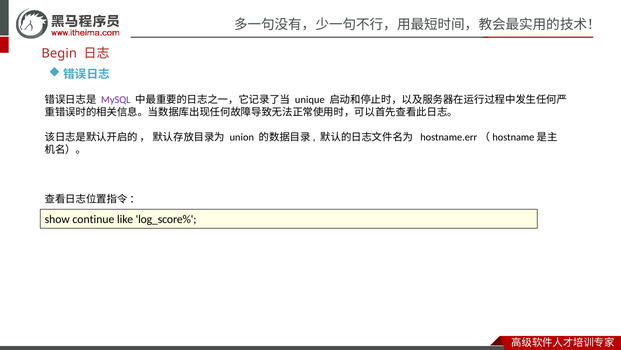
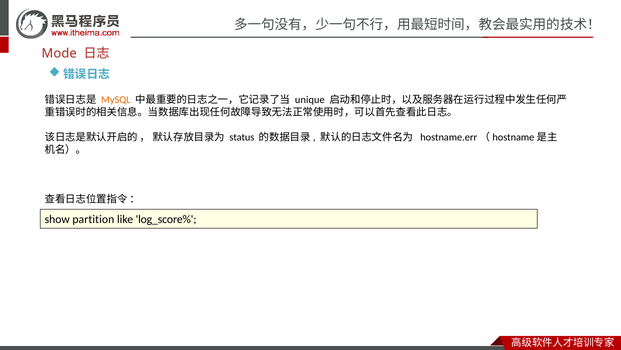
Begin: Begin -> Mode (59, 53)
MySQL colour: purple -> orange (116, 100)
union: union -> status (242, 137)
continue: continue -> partition (93, 219)
